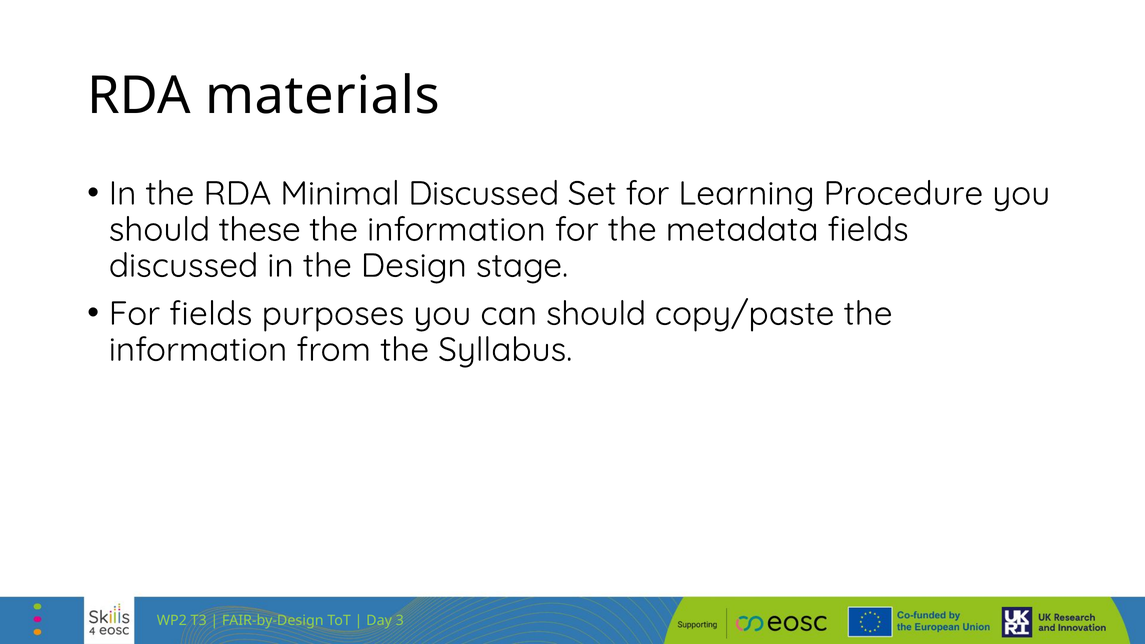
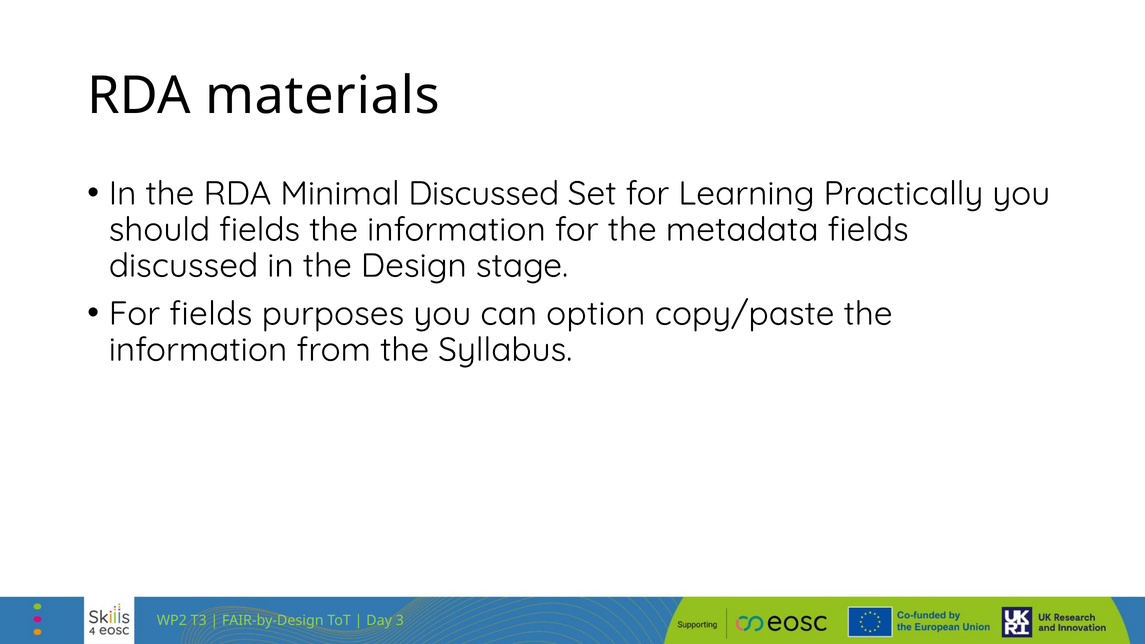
Procedure: Procedure -> Practically (903, 194)
should these: these -> fields (260, 230)
can should: should -> option (596, 314)
